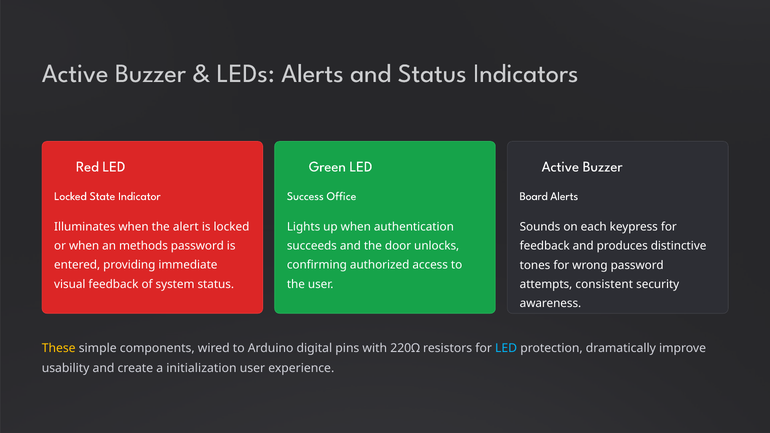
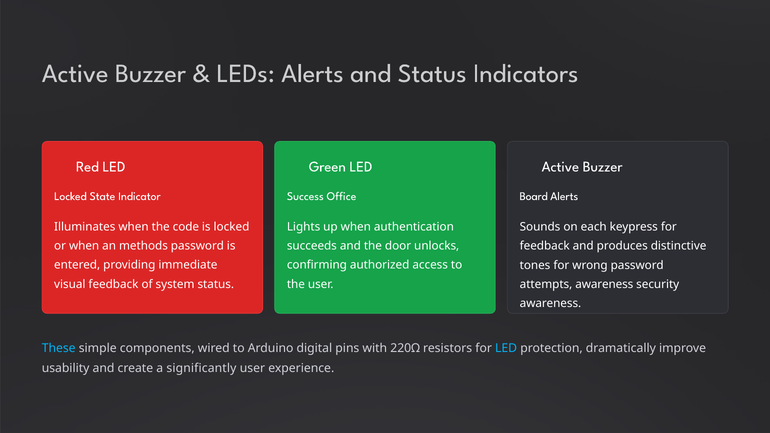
alert: alert -> code (186, 227)
attempts consistent: consistent -> awareness (604, 284)
These colour: yellow -> light blue (59, 349)
initialization: initialization -> significantly (201, 368)
